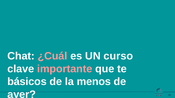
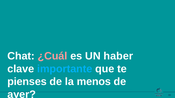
curso: curso -> haber (118, 56)
importante colour: pink -> light blue (65, 69)
básicos: básicos -> pienses (27, 82)
